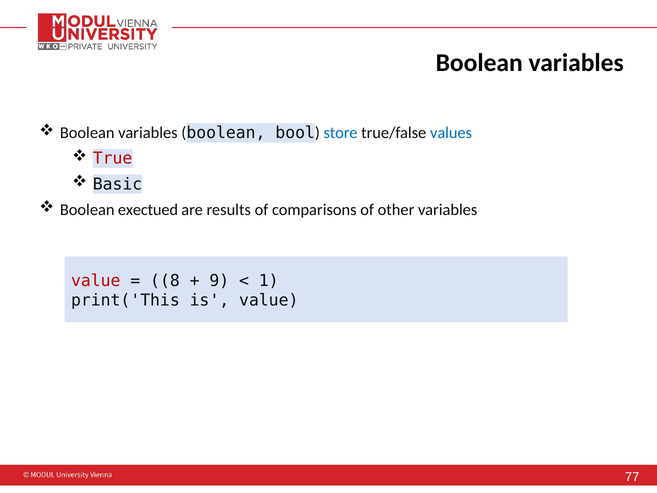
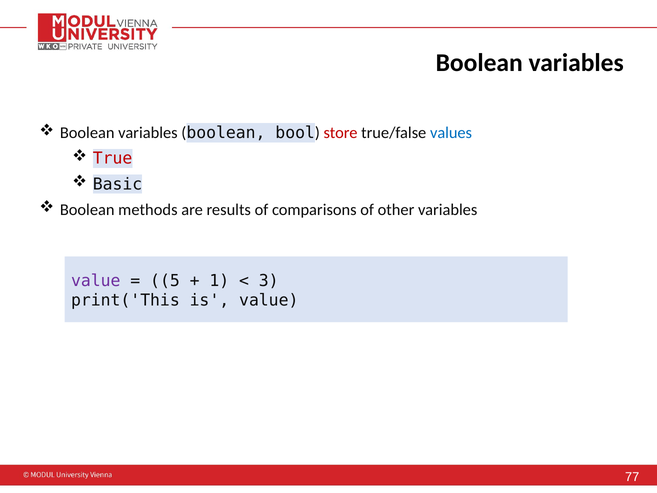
store colour: blue -> red (341, 133)
exectued: exectued -> methods (148, 210)
value colour: red -> purple (96, 280)
8: 8 -> 5 (165, 280)
9: 9 -> 1 (219, 280)
1: 1 -> 3 (269, 280)
